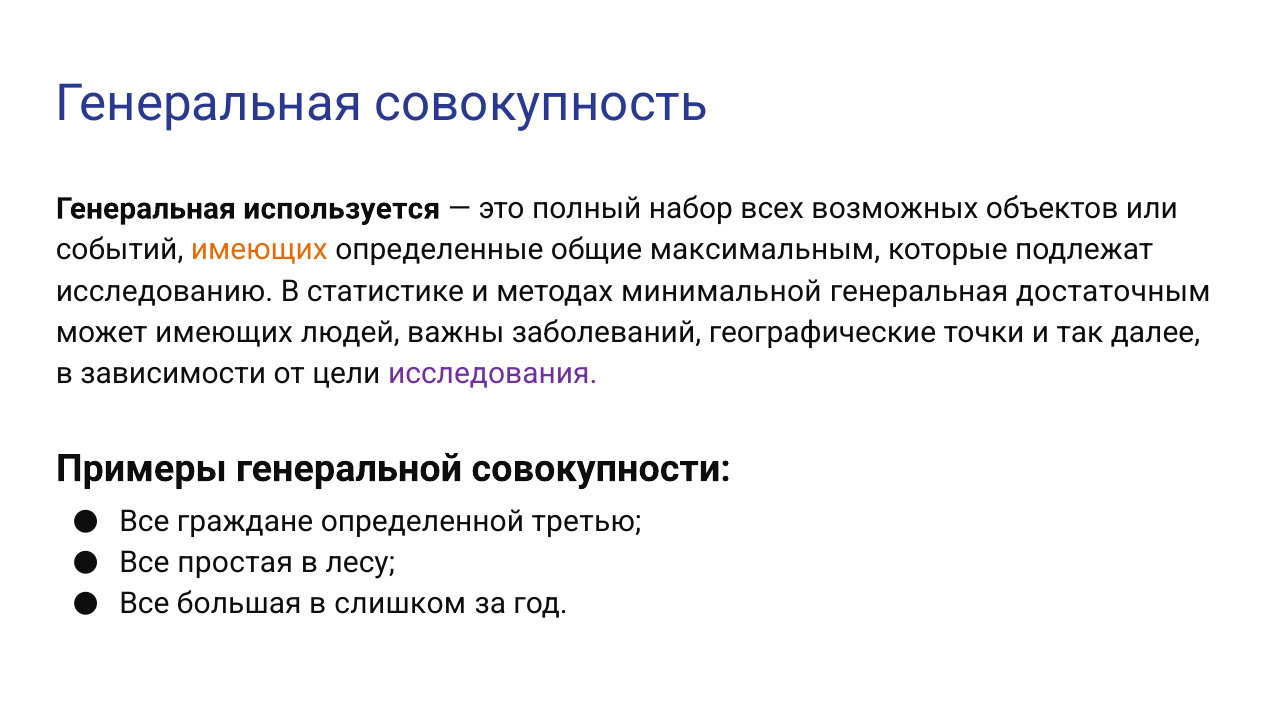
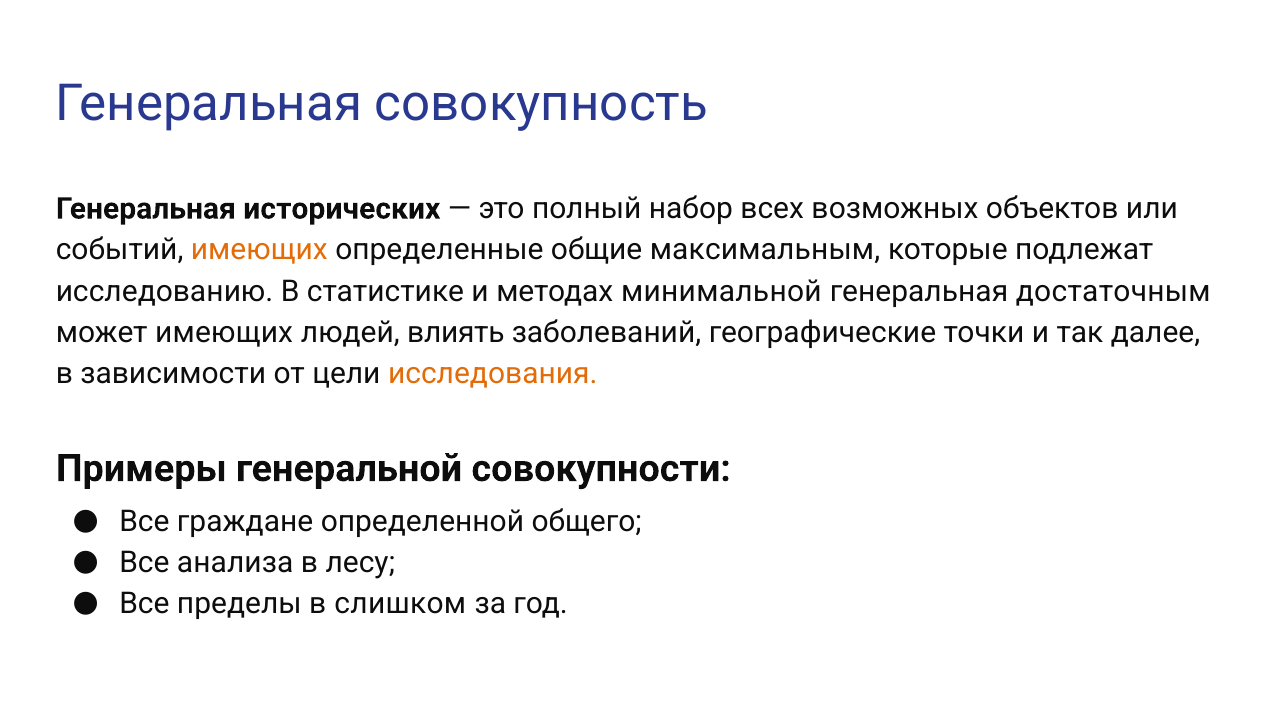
используется: используется -> исторических (342, 209)
важны: важны -> влиять (456, 333)
исследования colour: purple -> orange (493, 374)
третью: третью -> общего (587, 521)
простая: простая -> анализа (235, 563)
большая: большая -> пределы (239, 604)
